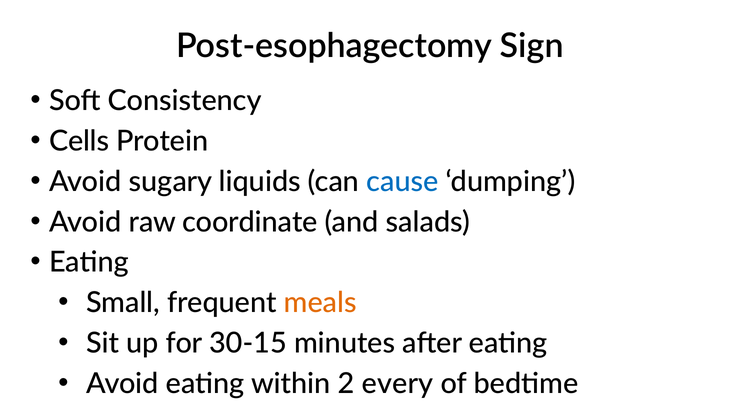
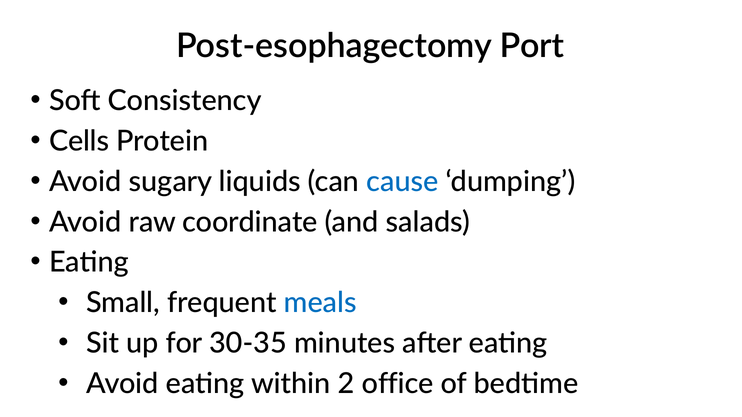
Sign: Sign -> Port (532, 46)
meals colour: orange -> blue (320, 303)
30-15: 30-15 -> 30-35 (248, 344)
every: every -> office (398, 384)
